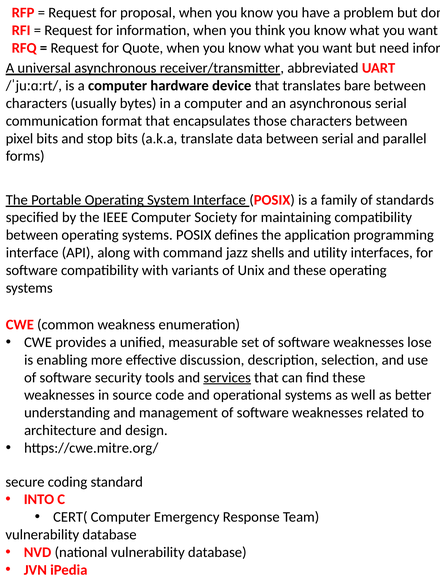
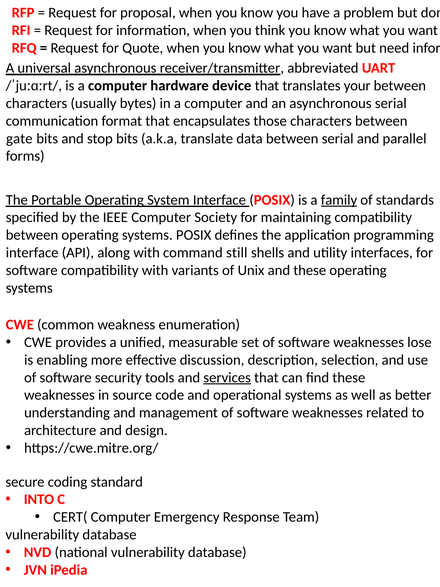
translates bare: bare -> your (357, 86)
pixel: pixel -> gate (19, 138)
family underline: none -> present (339, 200)
jazz: jazz -> still (237, 253)
